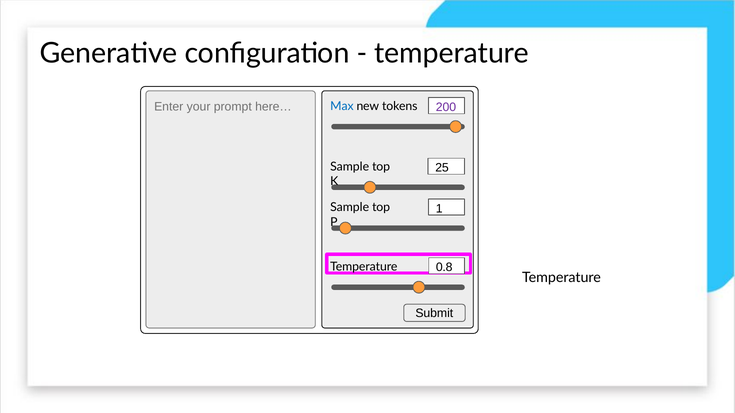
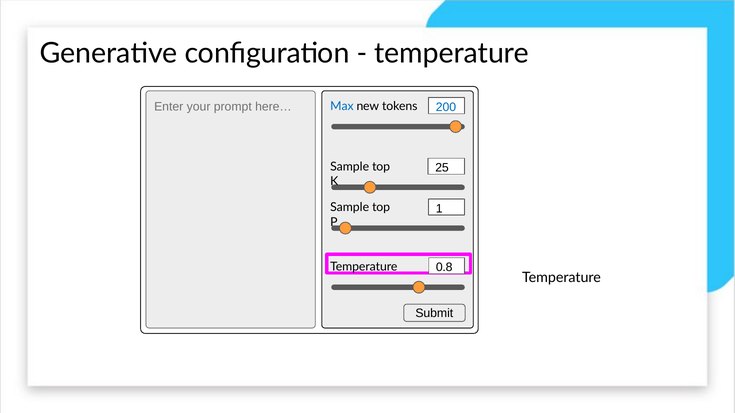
200 colour: purple -> blue (446, 107)
